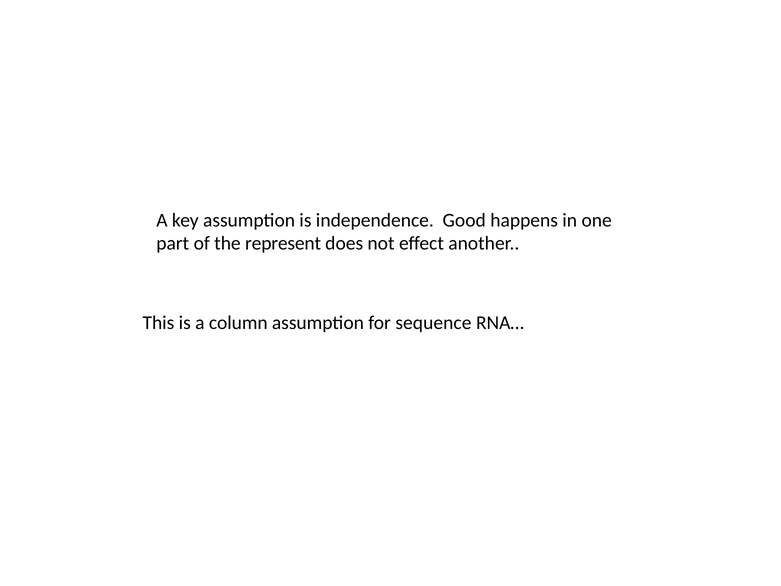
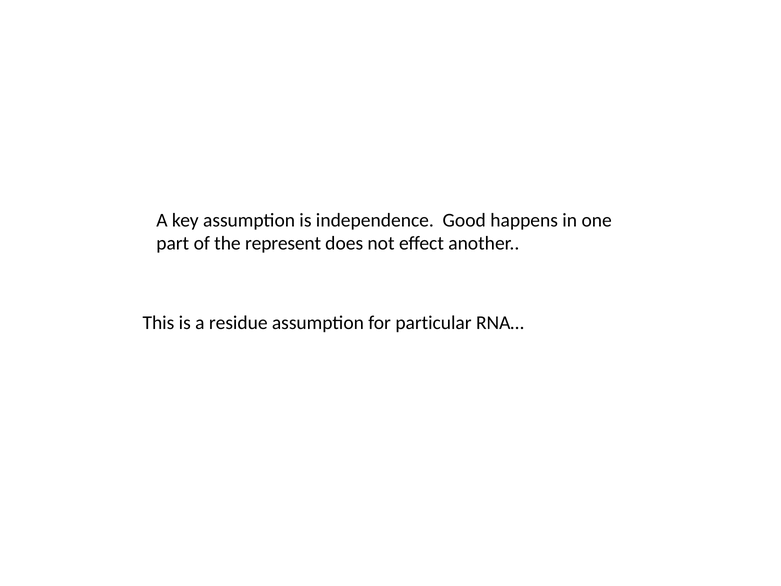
column: column -> residue (238, 323)
sequence: sequence -> particular (433, 323)
